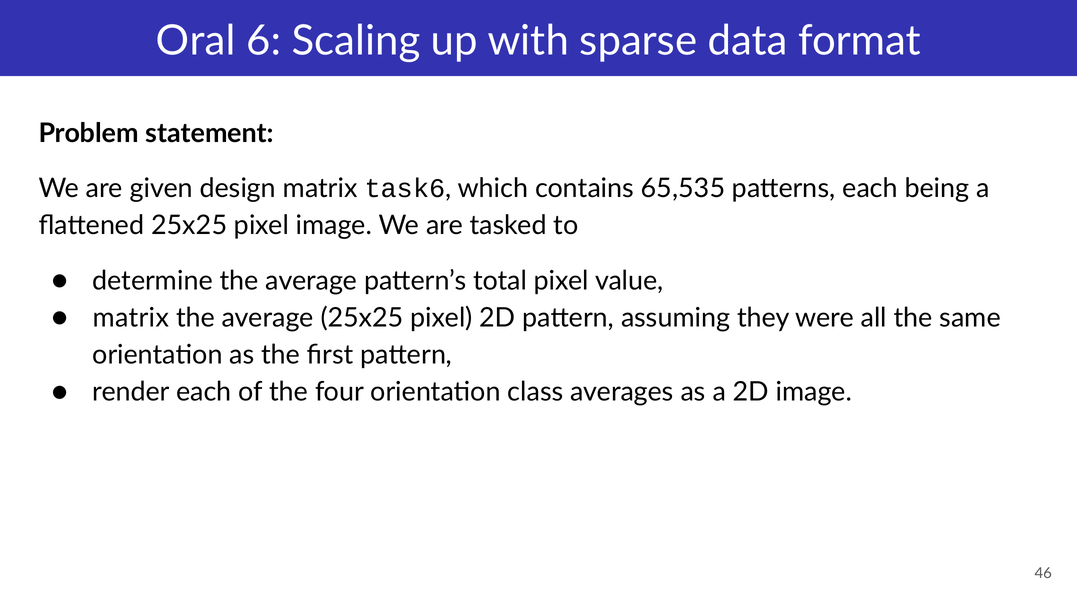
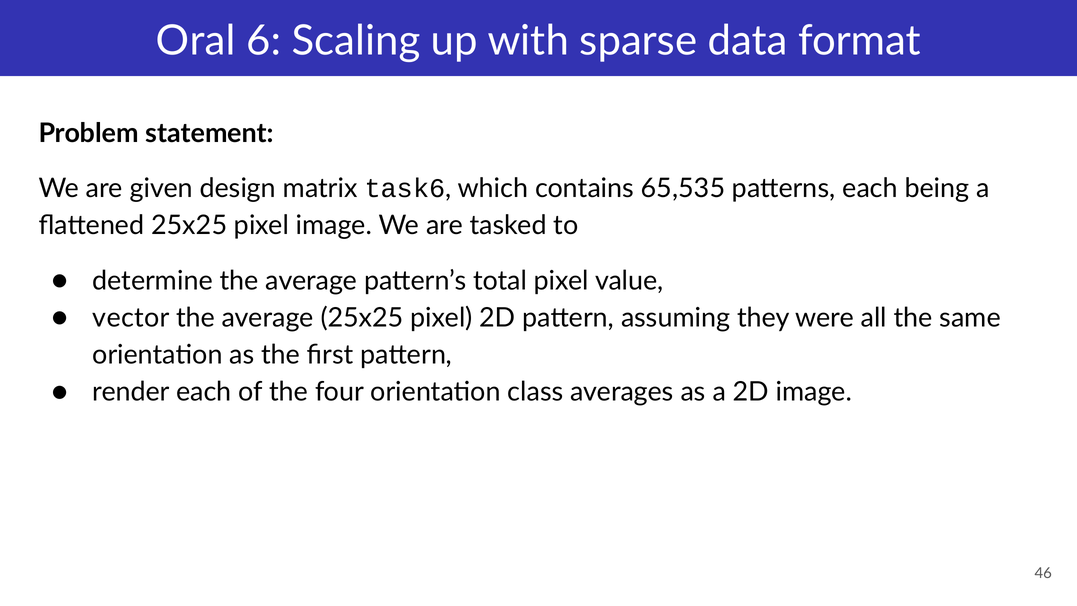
matrix: matrix -> vector (131, 318)
